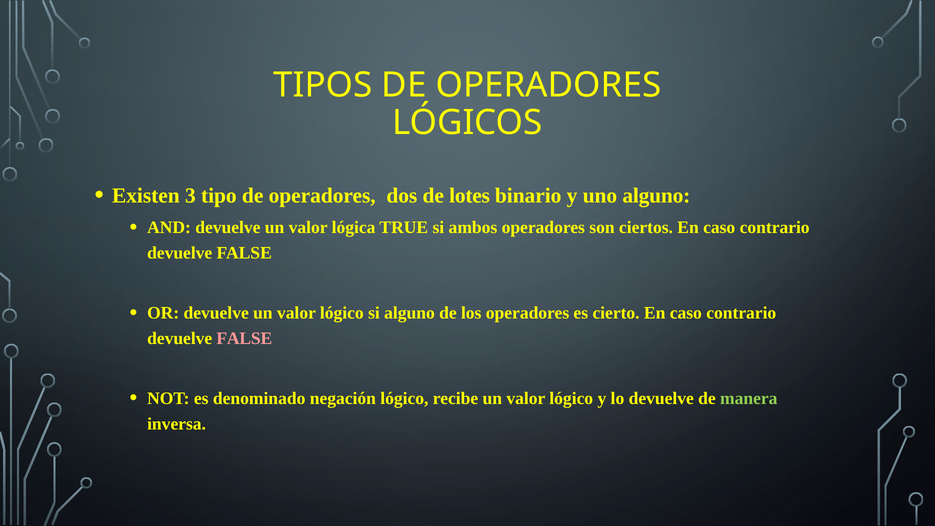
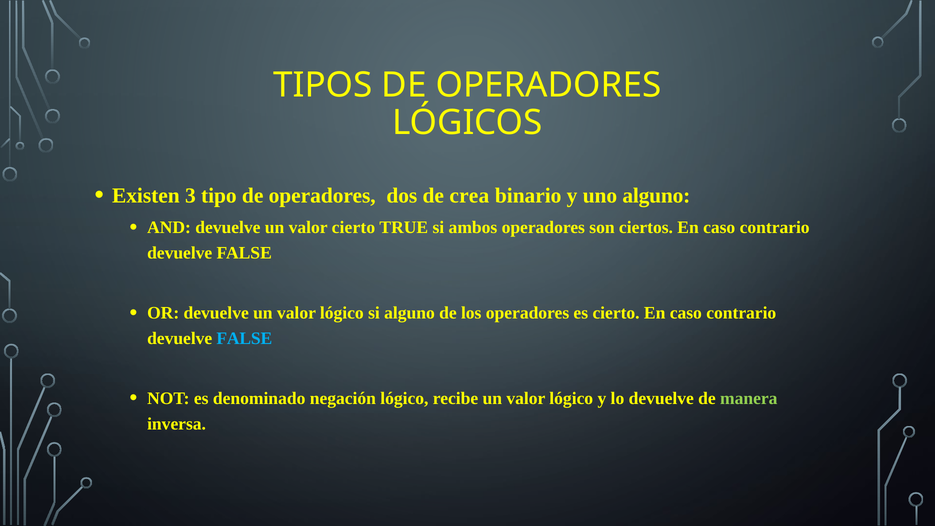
lotes: lotes -> crea (469, 196)
valor lógica: lógica -> cierto (353, 228)
FALSE colour: pink -> light blue (244, 338)
